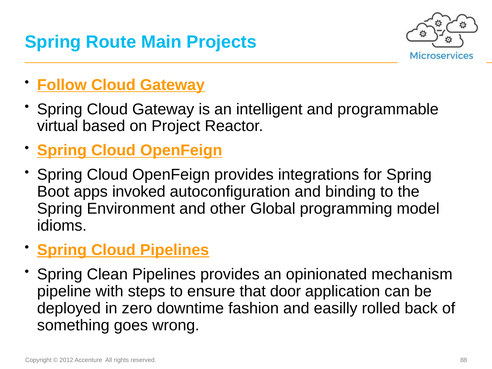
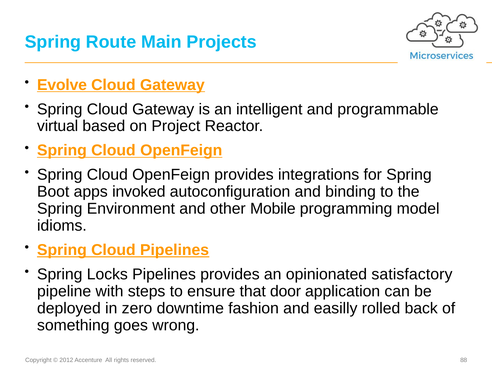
Follow: Follow -> Evolve (62, 85)
Global: Global -> Mobile (273, 209)
Clean: Clean -> Locks (107, 274)
mechanism: mechanism -> satisfactory (412, 274)
